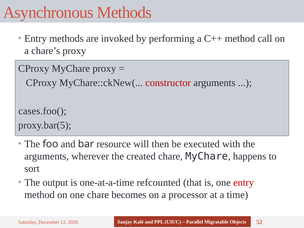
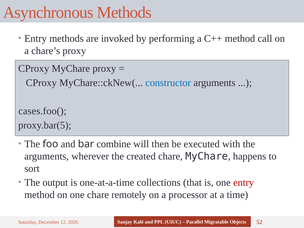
constructor colour: red -> blue (168, 83)
resource: resource -> combine (114, 144)
refcounted: refcounted -> collections (159, 183)
becomes: becomes -> remotely (129, 195)
